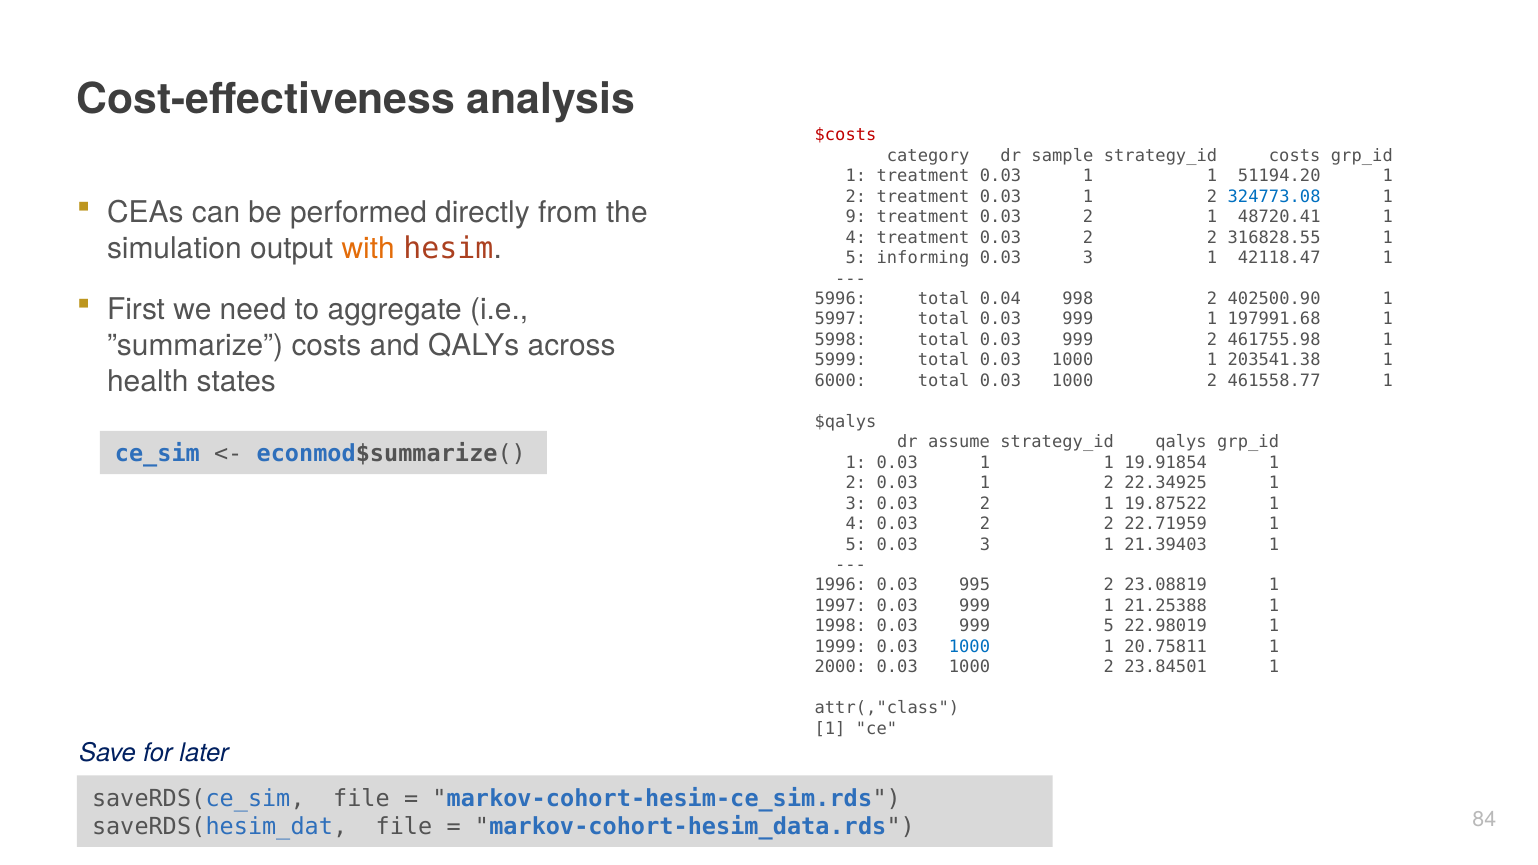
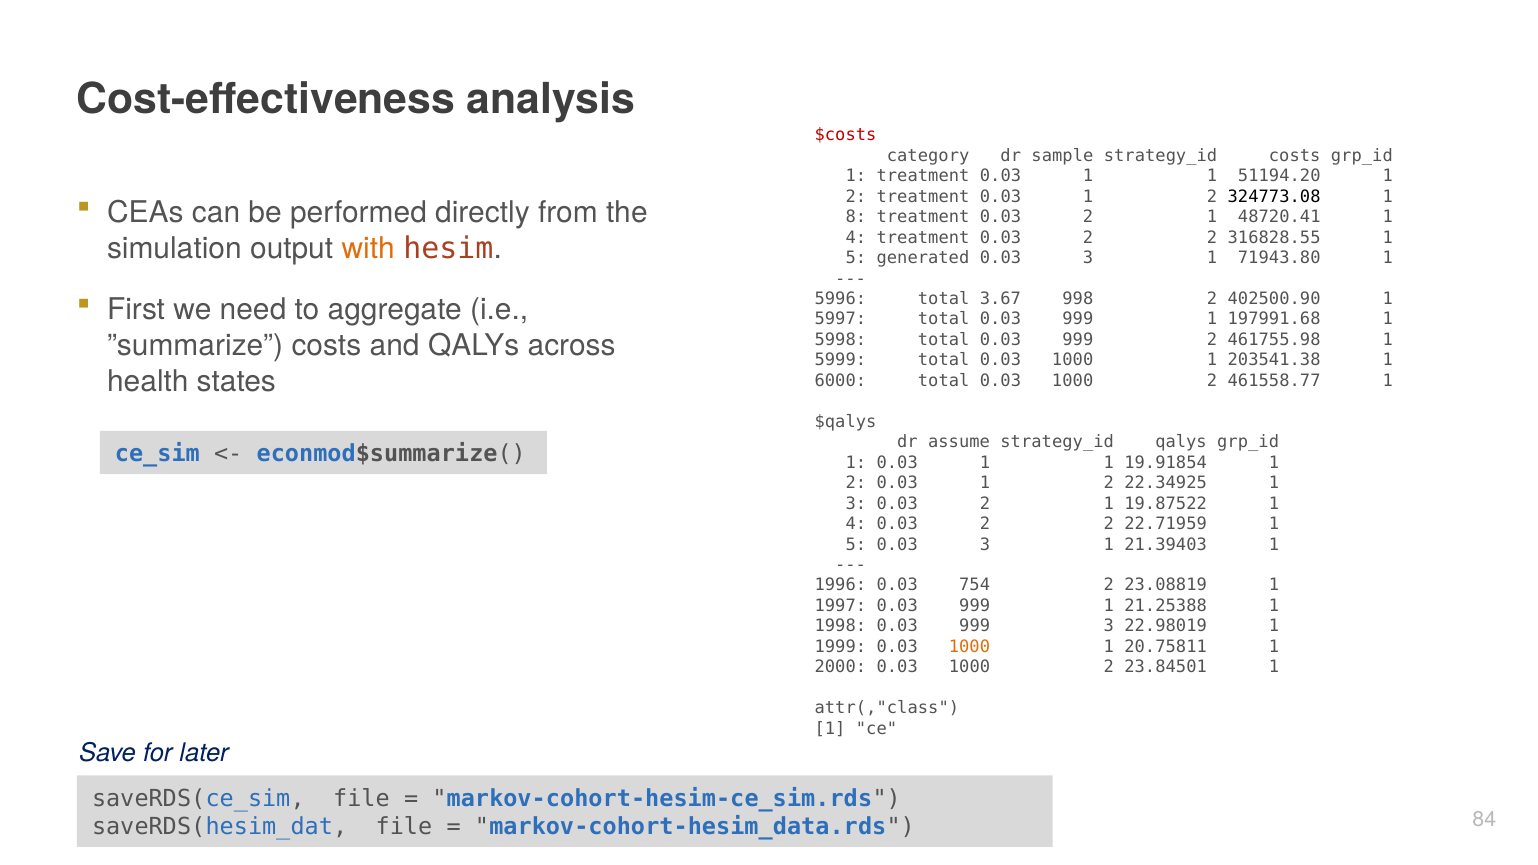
324773.08 colour: blue -> black (1274, 197)
9: 9 -> 8 (856, 217)
informing: informing -> generated (923, 258)
42118.47: 42118.47 -> 71943.80 (1279, 258)
0.04: 0.04 -> 3.67 (1000, 299)
995: 995 -> 754 (975, 585)
999 5: 5 -> 3 (1109, 626)
1000 colour: blue -> orange (969, 647)
